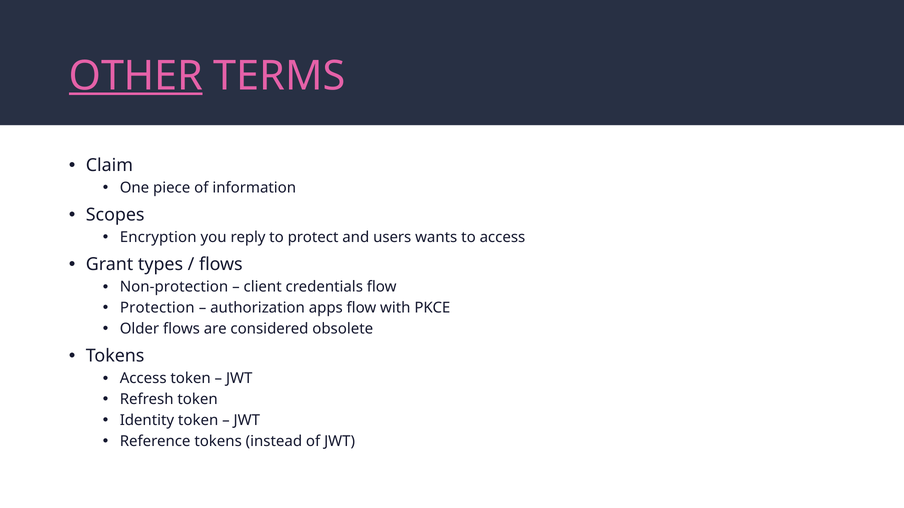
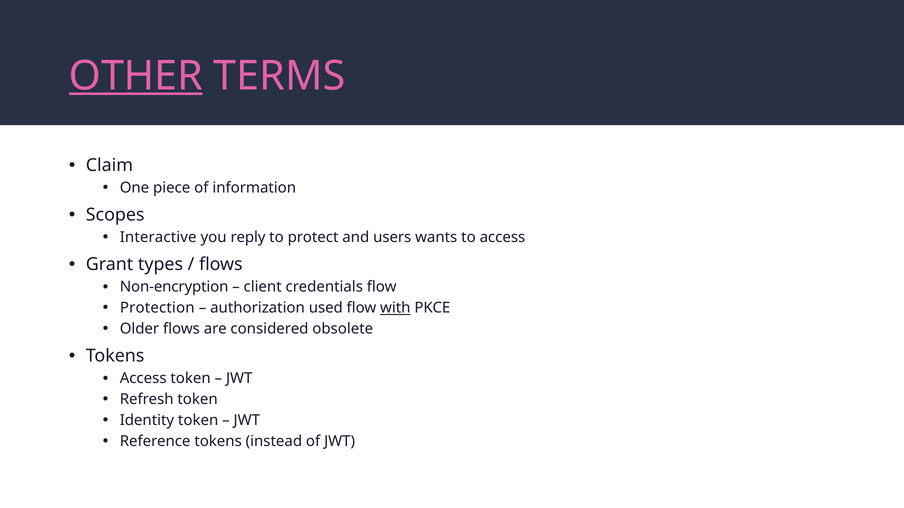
Encryption: Encryption -> Interactive (158, 238)
Non-protection: Non-protection -> Non-encryption (174, 287)
apps: apps -> used (326, 308)
with underline: none -> present (395, 308)
